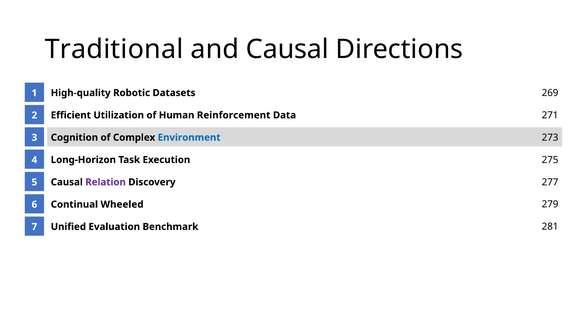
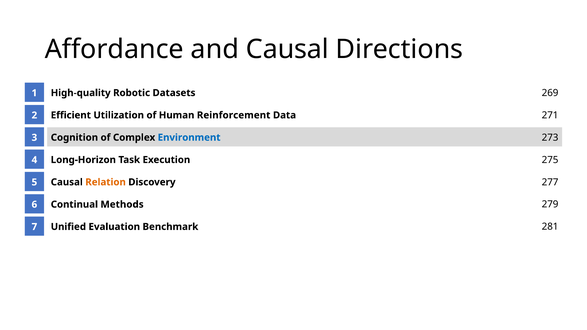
Traditional: Traditional -> Affordance (114, 49)
Relation colour: purple -> orange (106, 182)
Wheeled: Wheeled -> Methods (122, 205)
